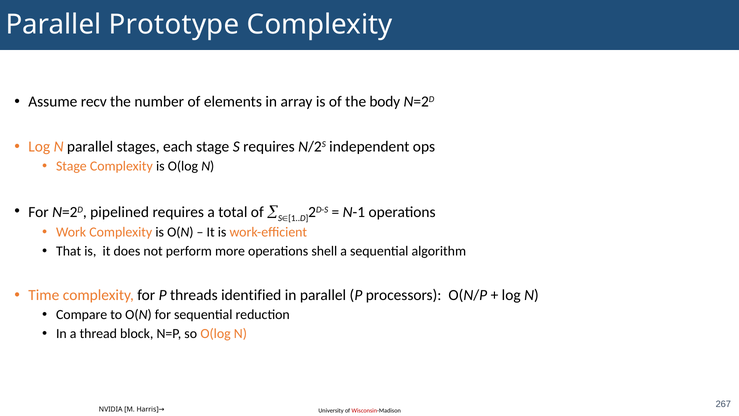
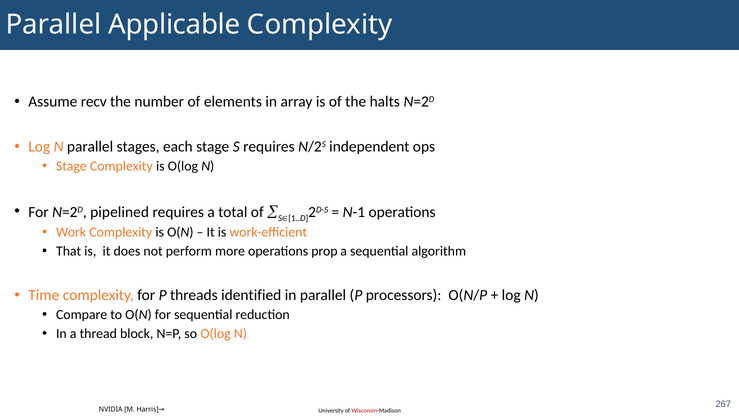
Prototype: Prototype -> Applicable (174, 25)
body: body -> halts (385, 102)
shell: shell -> prop (324, 251)
